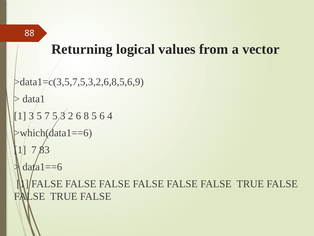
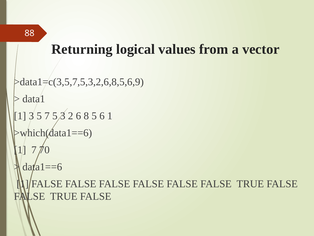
6 4: 4 -> 1 (110, 116)
83: 83 -> 70 (44, 150)
